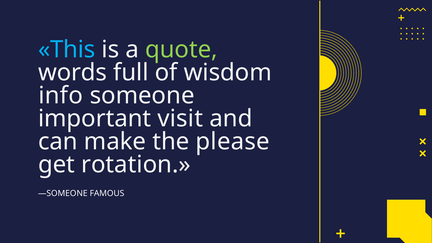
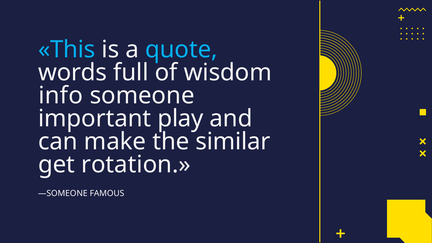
quote colour: light green -> light blue (181, 50)
visit: visit -> play (180, 119)
please: please -> similar (233, 142)
